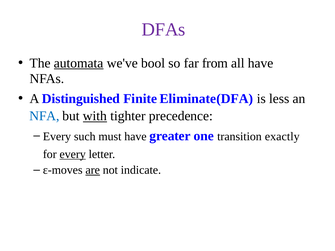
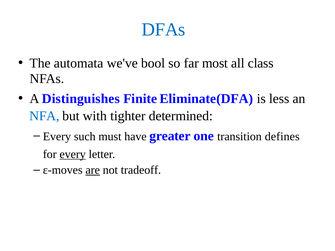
DFAs colour: purple -> blue (164, 29)
automata underline: present -> none (79, 63)
from: from -> most (215, 63)
all have: have -> class (261, 63)
Distinguished: Distinguished -> Distinguishes (81, 99)
with underline: present -> none (95, 116)
precedence: precedence -> determined (181, 116)
exactly: exactly -> defines (282, 137)
indicate: indicate -> tradeoff (141, 170)
